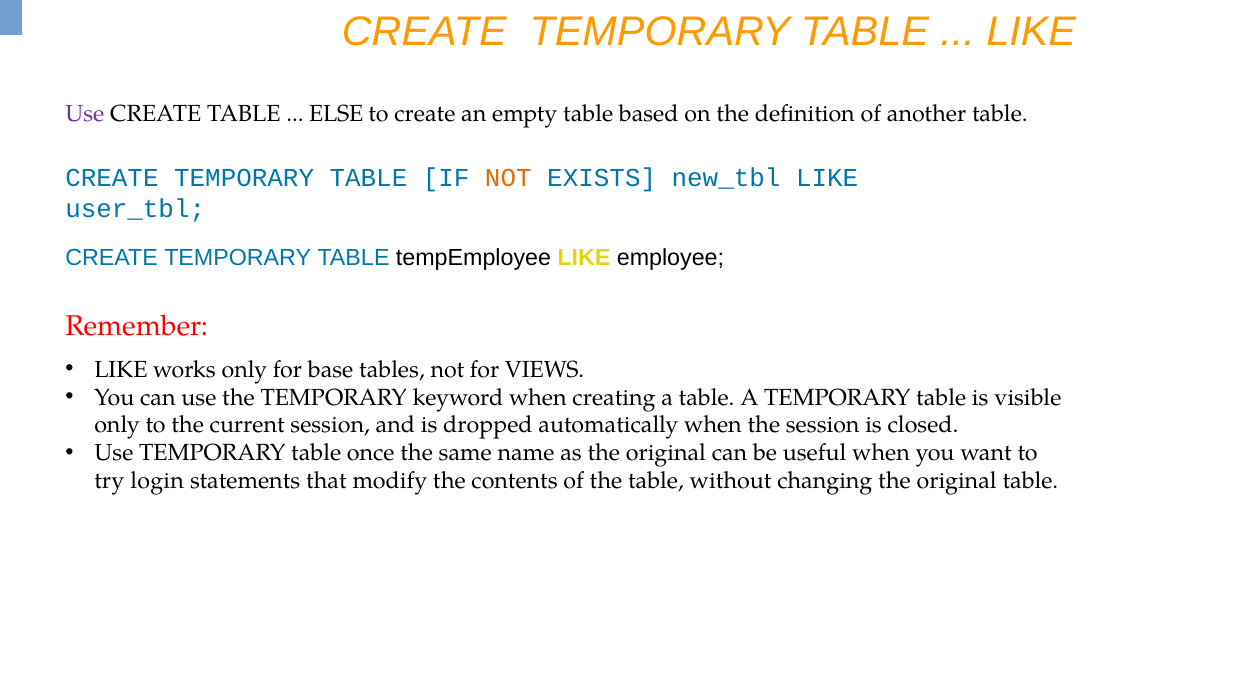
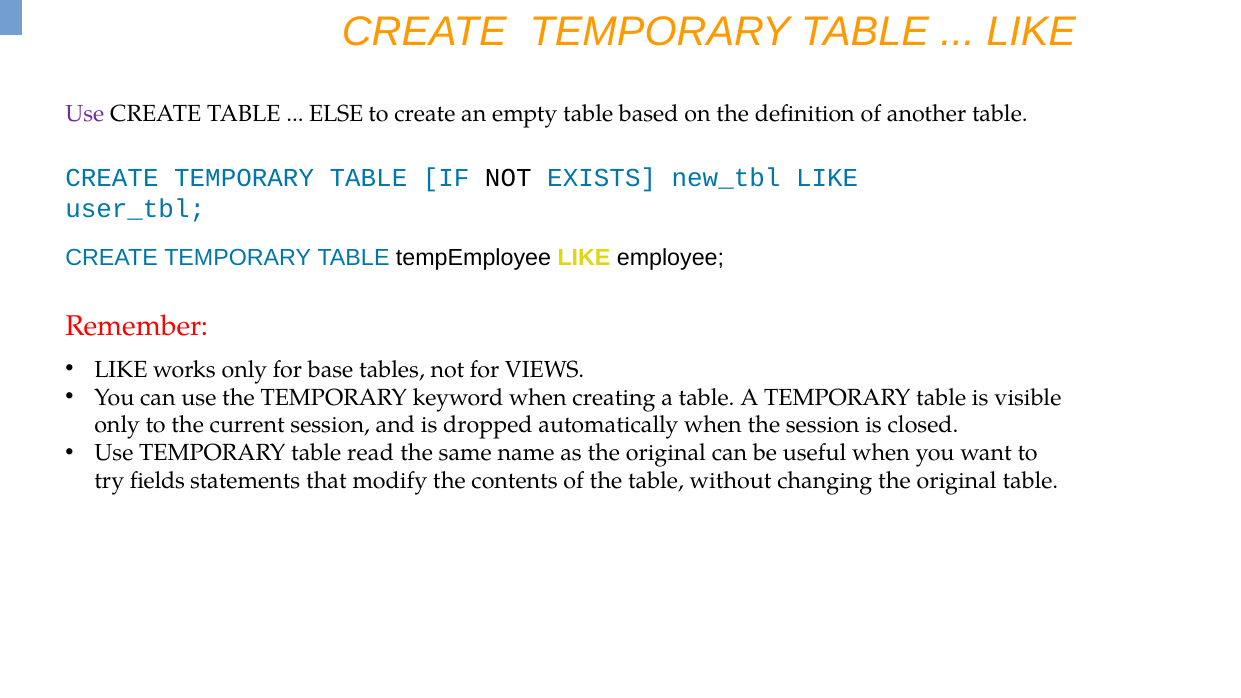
NOT colour: orange -> black (508, 178)
once: once -> read (371, 453)
login: login -> fields (157, 481)
